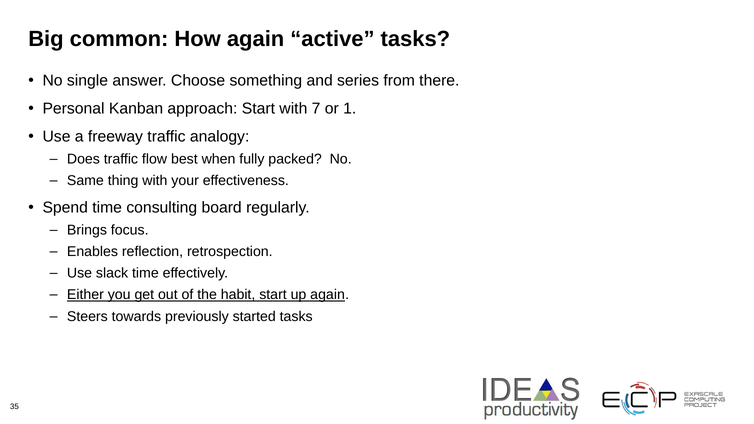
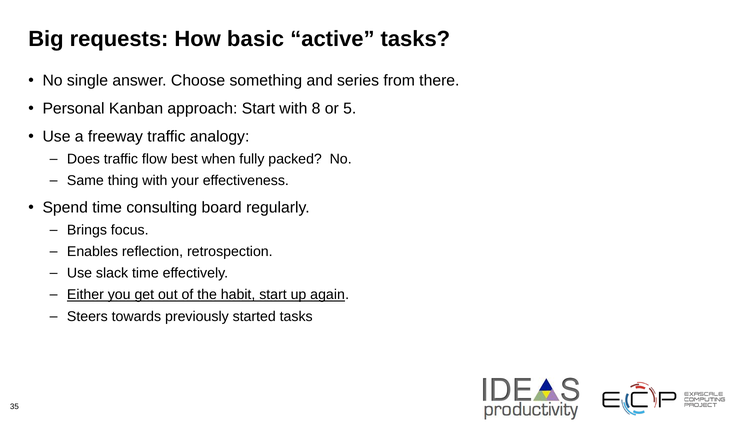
common: common -> requests (119, 39)
How again: again -> basic (255, 39)
7: 7 -> 8 (316, 109)
1: 1 -> 5 (350, 109)
